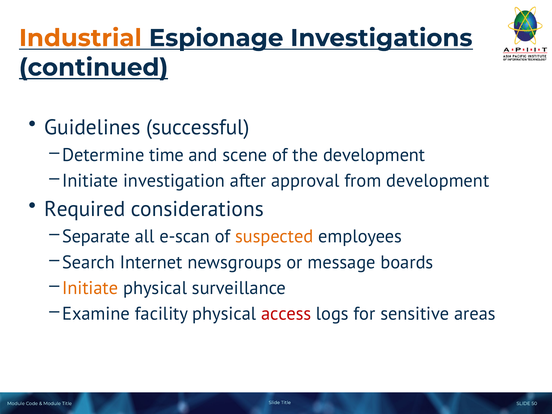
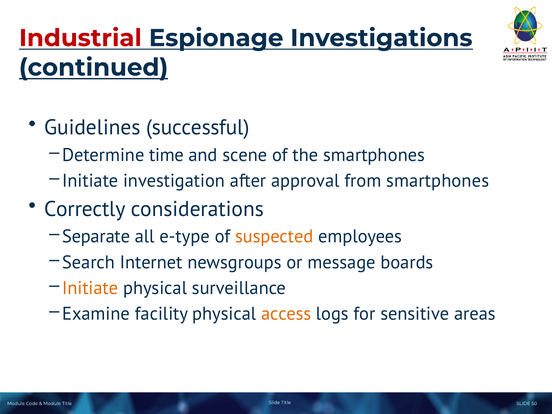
Industrial colour: orange -> red (80, 38)
the development: development -> smartphones (374, 155)
from development: development -> smartphones (438, 181)
Required: Required -> Correctly (85, 209)
e-scan: e-scan -> e-type (185, 237)
access colour: red -> orange (286, 314)
